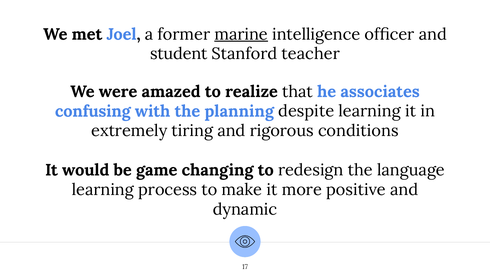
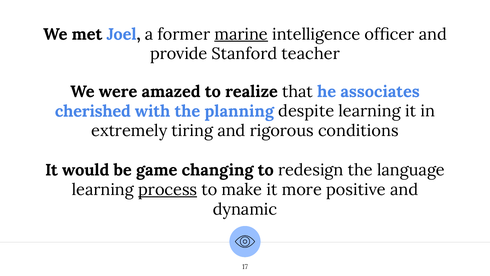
student: student -> provide (179, 54)
confusing: confusing -> cherished (93, 111)
process underline: none -> present (168, 189)
